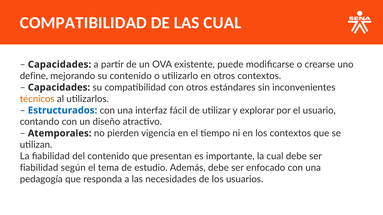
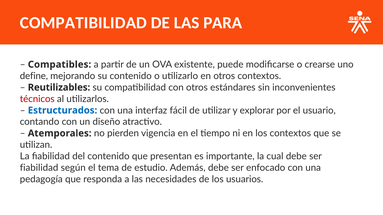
LAS CUAL: CUAL -> PARA (223, 23)
Capacidades: Capacidades -> Compatibles (60, 65)
Capacidades: Capacidades -> Reutilizables (59, 88)
técnicos colour: orange -> red (37, 99)
